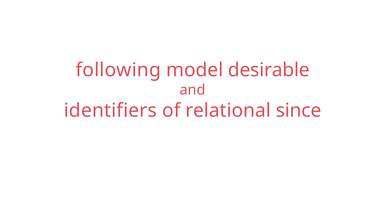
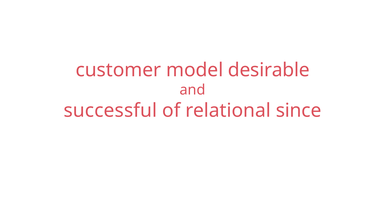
following: following -> customer (118, 70)
identifiers: identifiers -> successful (110, 111)
